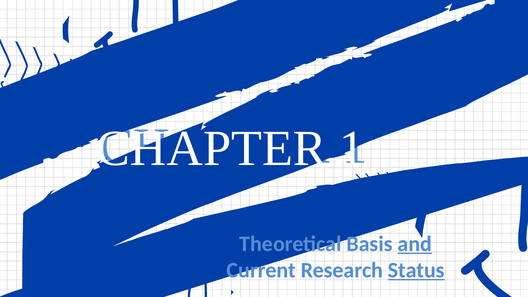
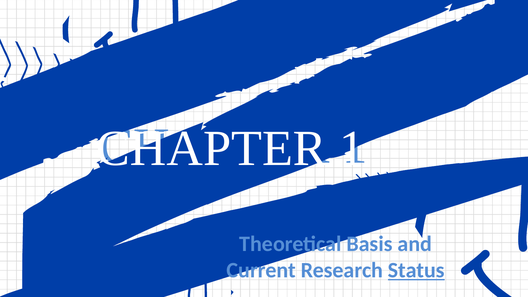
and underline: present -> none (415, 244)
